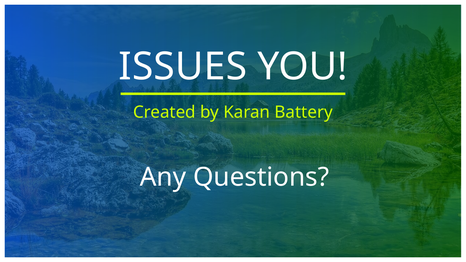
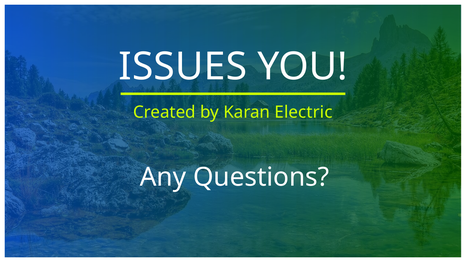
Battery: Battery -> Electric (304, 112)
